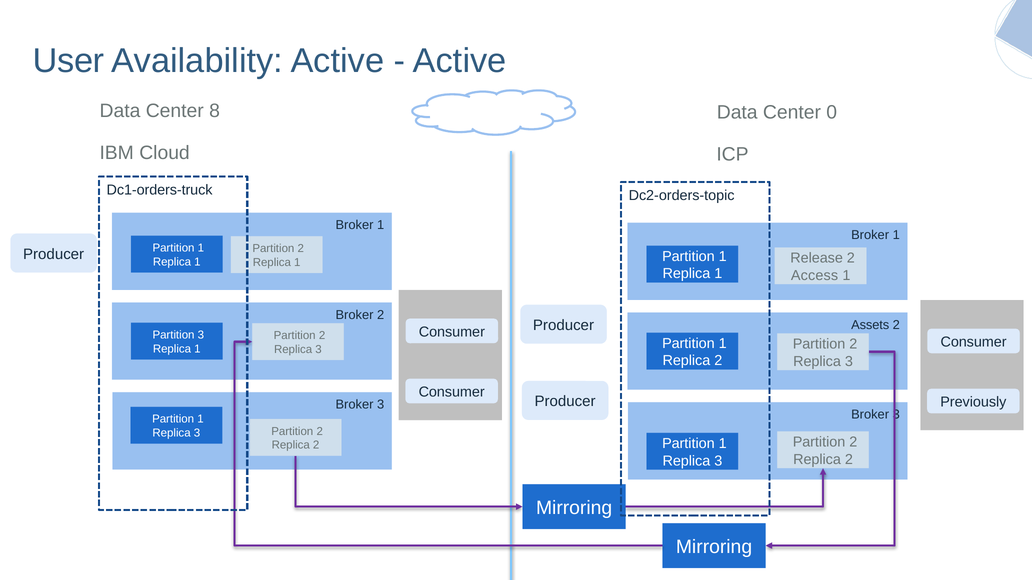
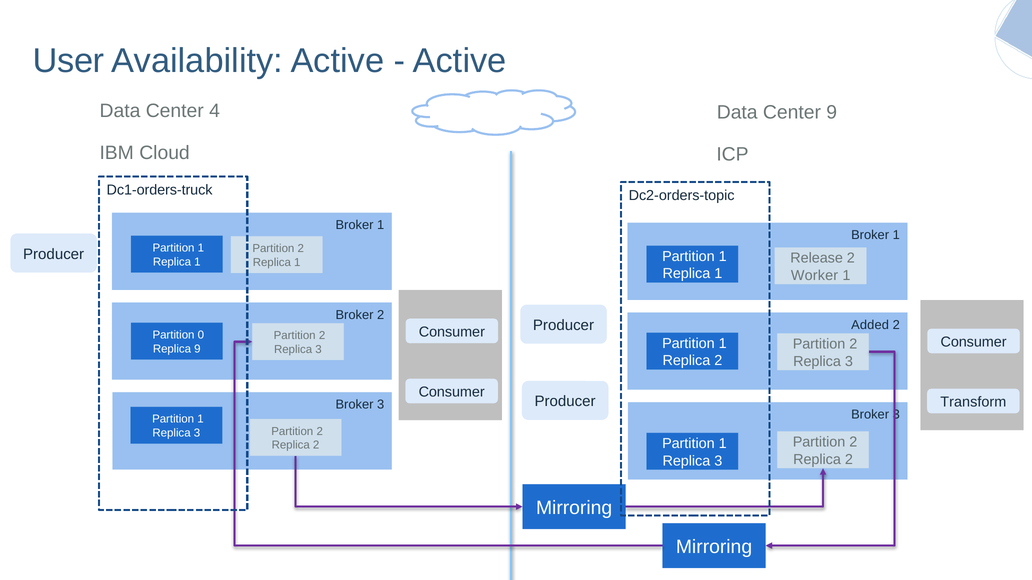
8: 8 -> 4 (215, 111)
Center 0: 0 -> 9 (832, 112)
Access: Access -> Worker (815, 276)
Assets: Assets -> Added (870, 325)
Partition 3: 3 -> 0 (201, 335)
1: 1 -> 9 (197, 349)
Previously: Previously -> Transform (973, 402)
